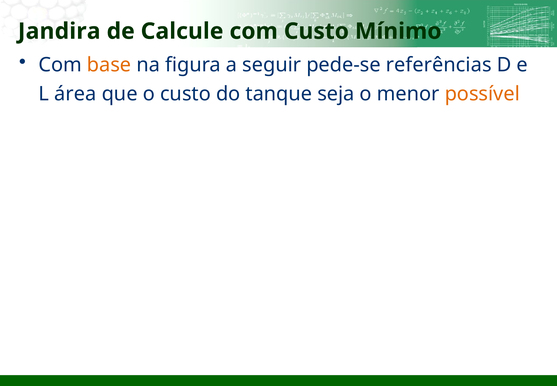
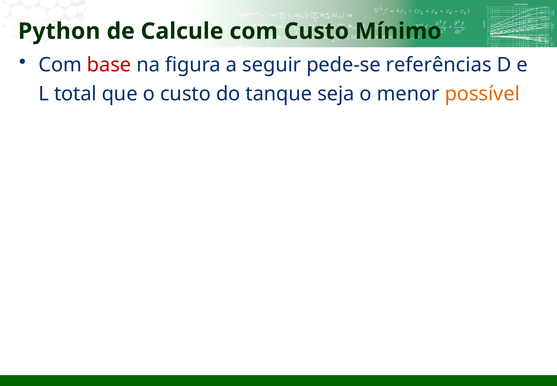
Jandira: Jandira -> Python (59, 31)
base colour: orange -> red (109, 65)
área: área -> total (75, 94)
